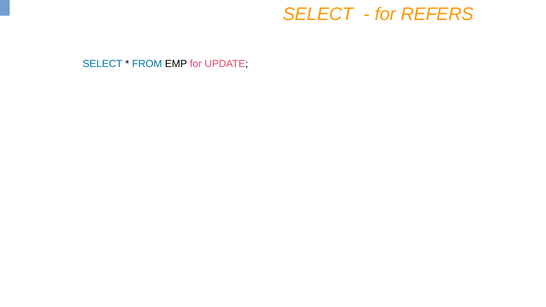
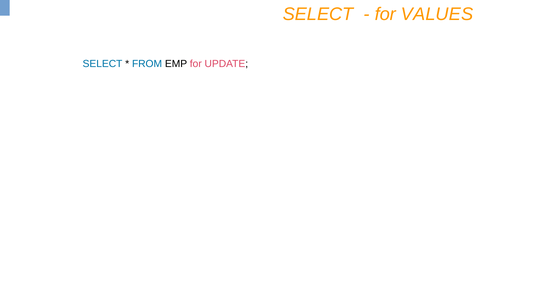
REFERS: REFERS -> VALUES (437, 14)
